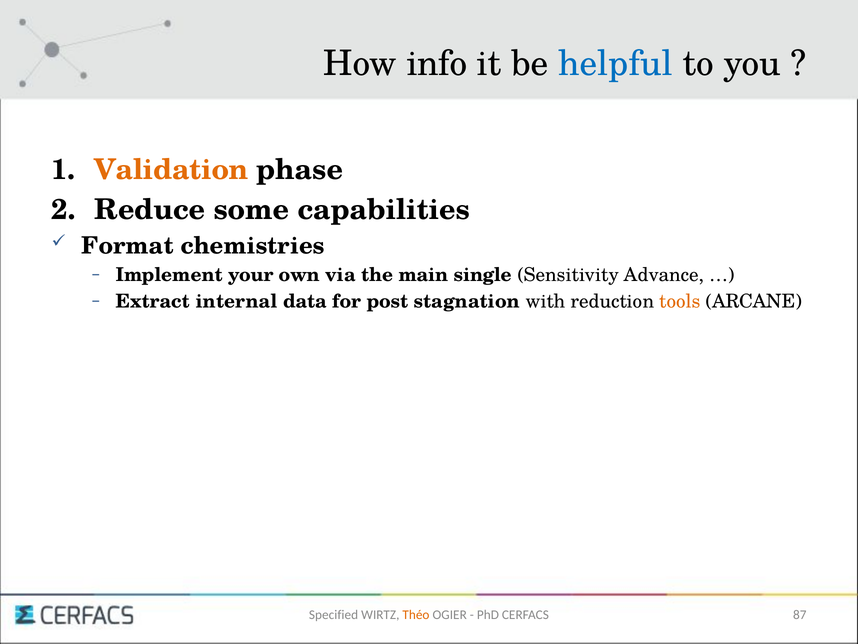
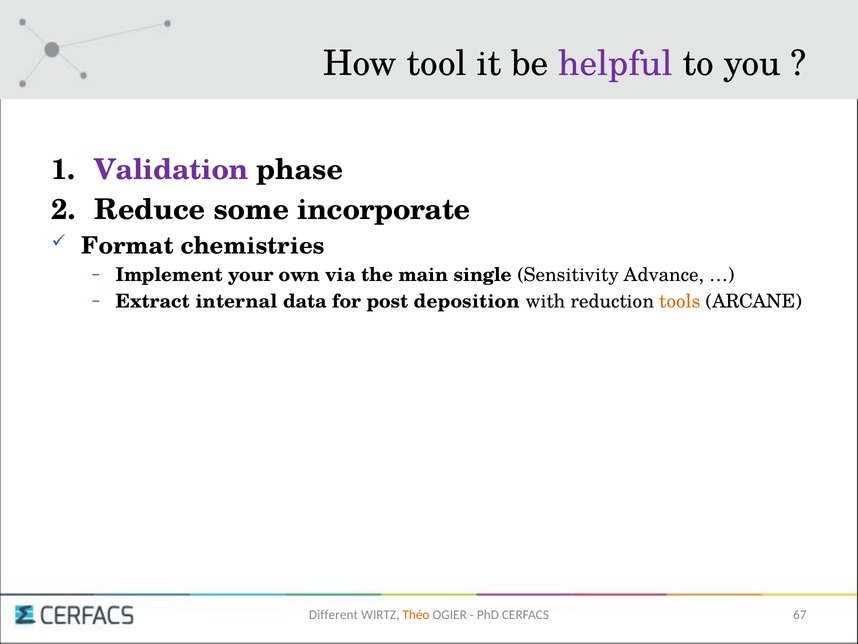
info: info -> tool (437, 63)
helpful colour: blue -> purple (616, 63)
Validation colour: orange -> purple (171, 170)
capabilities: capabilities -> incorporate (384, 210)
stagnation: stagnation -> deposition (467, 301)
Specified: Specified -> Different (334, 614)
87: 87 -> 67 (800, 614)
